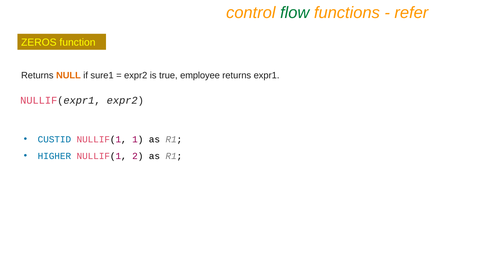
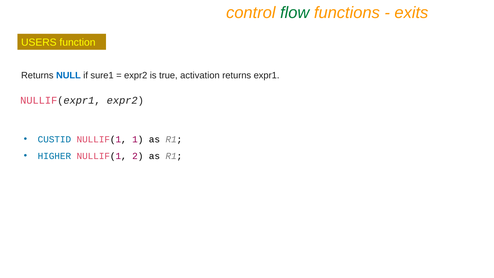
refer: refer -> exits (411, 13)
ZEROS: ZEROS -> USERS (39, 42)
NULL colour: orange -> blue (68, 75)
employee: employee -> activation (200, 75)
